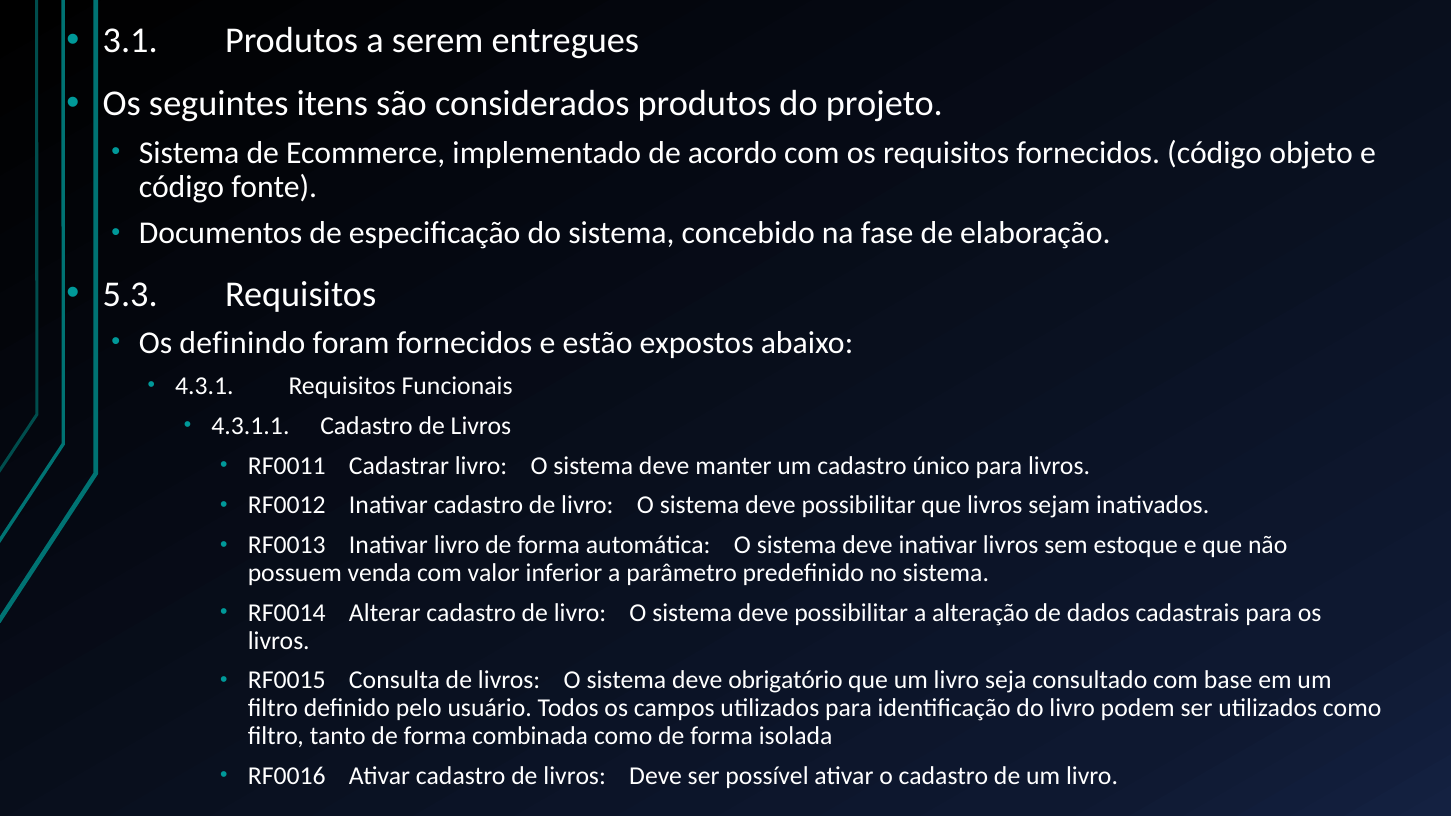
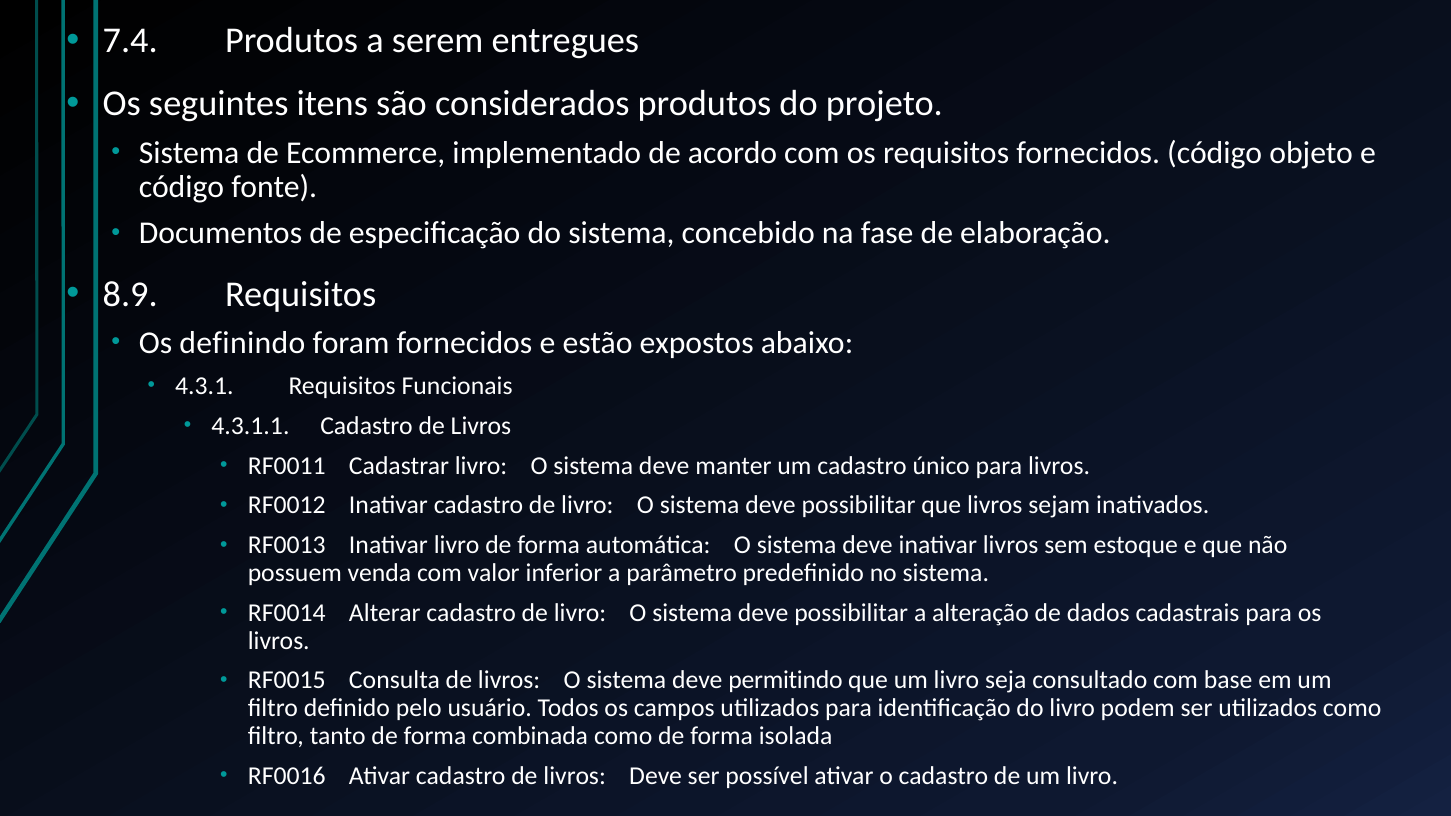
3.1: 3.1 -> 7.4 (130, 41)
5.3: 5.3 -> 8.9 (130, 294)
obrigatório: obrigatório -> permitindo (785, 681)
